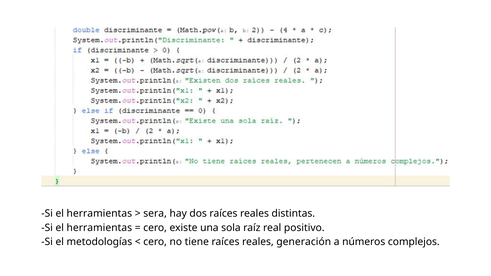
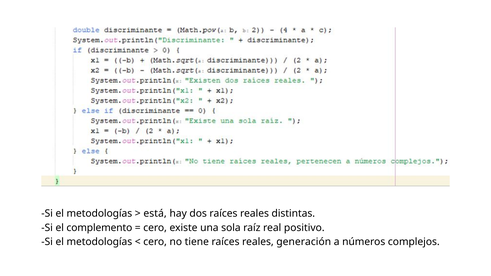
herramientas: herramientas -> metodologías (99, 213)
sera: sera -> está (155, 213)
herramientas: herramientas -> complemento (99, 228)
